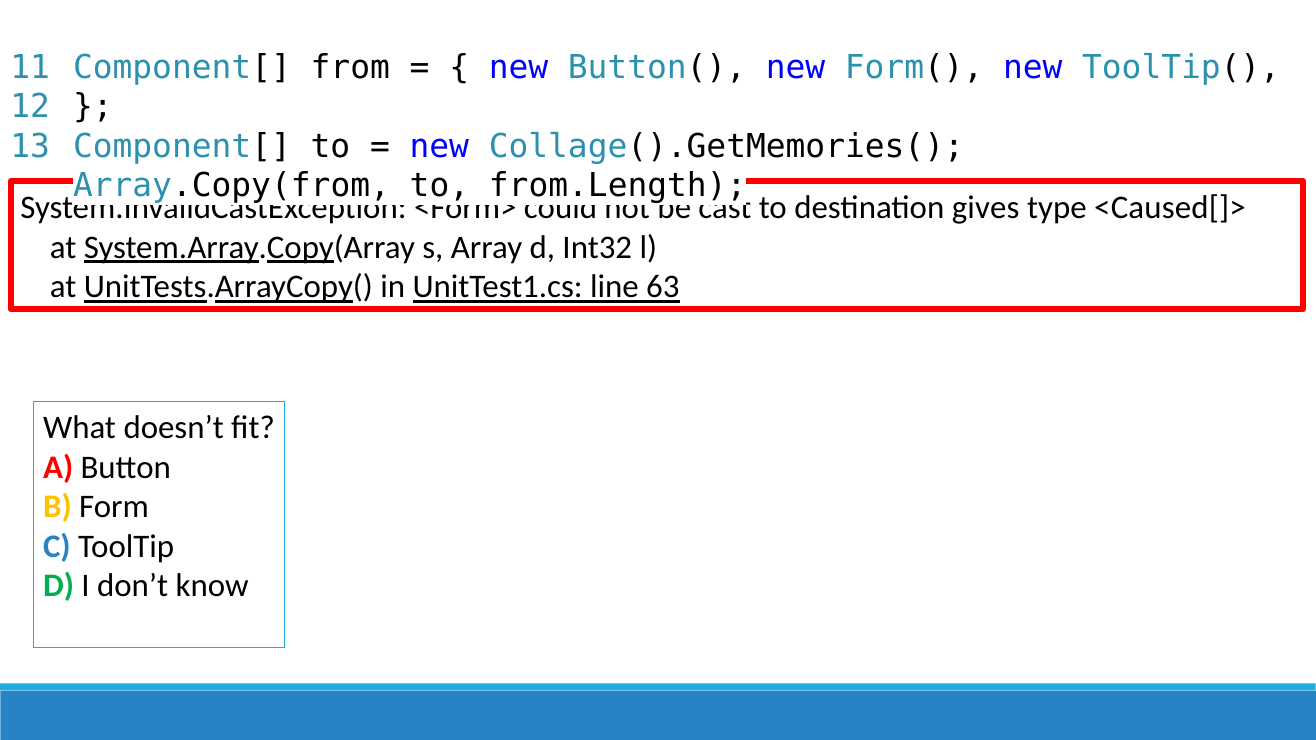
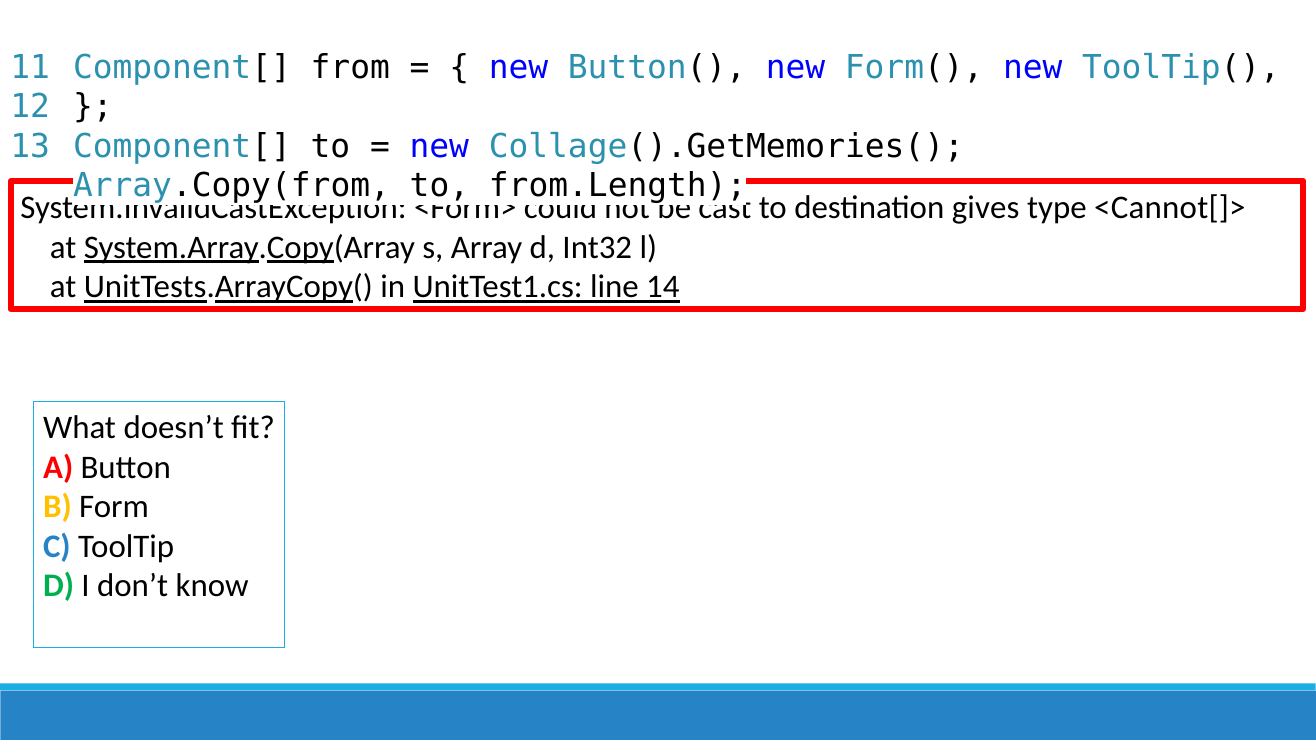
<Caused[]>: <Caused[]> -> <Cannot[]> (1170, 208)
63: 63 -> 14 (663, 287)
